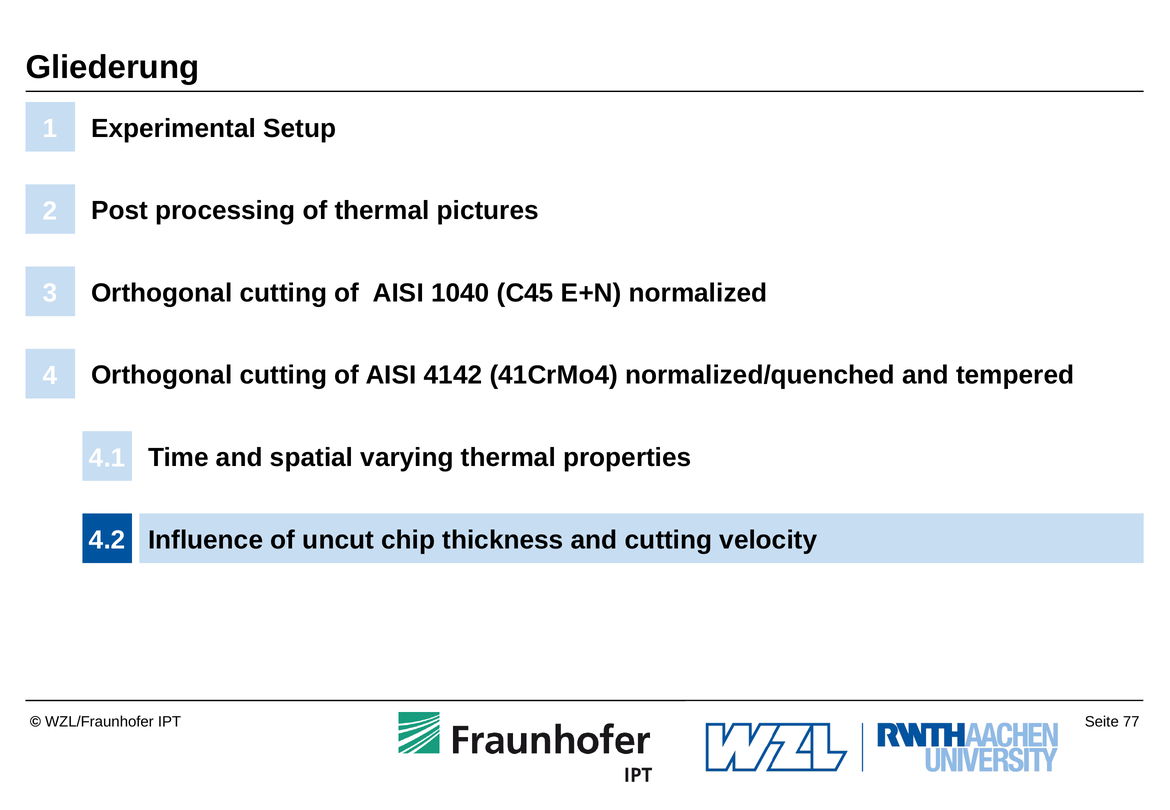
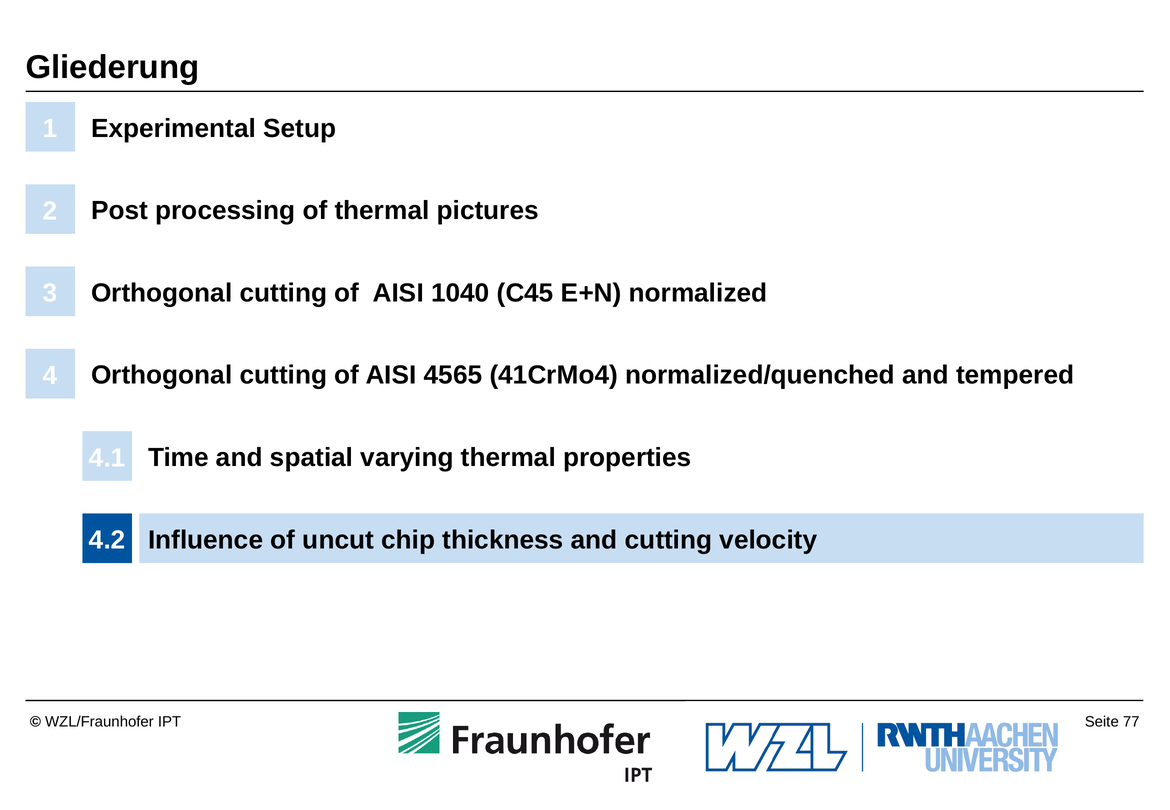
4142: 4142 -> 4565 (453, 375)
